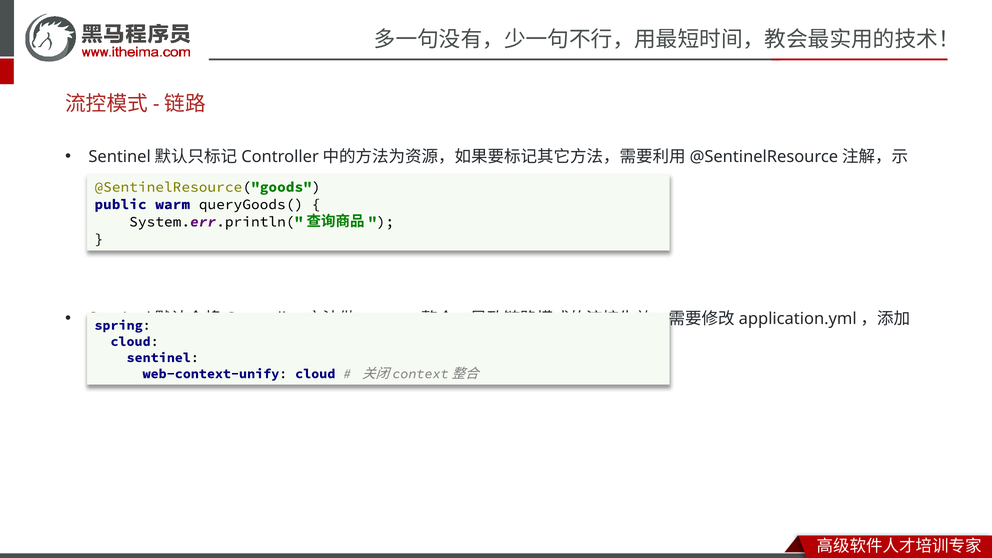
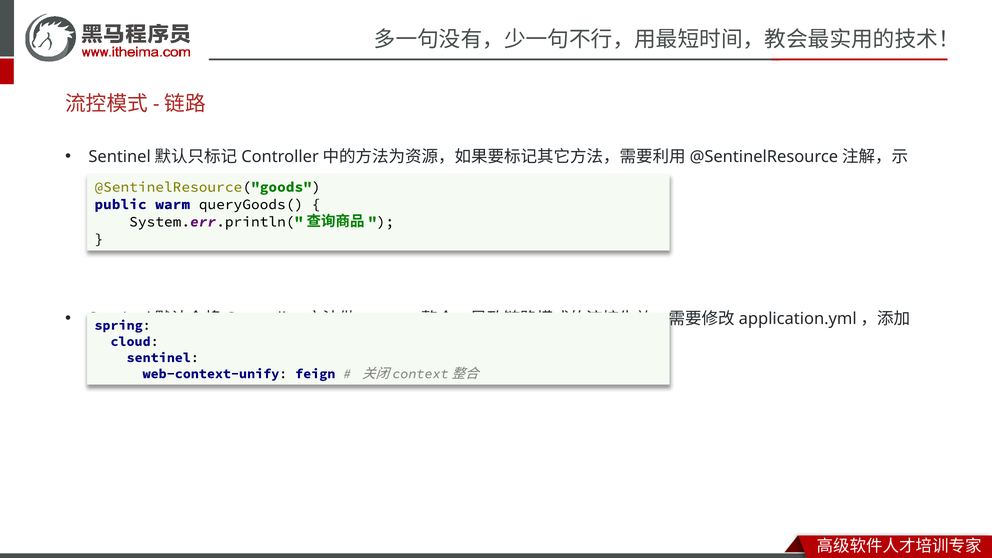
web-context-unify cloud: cloud -> feign (315, 374)
